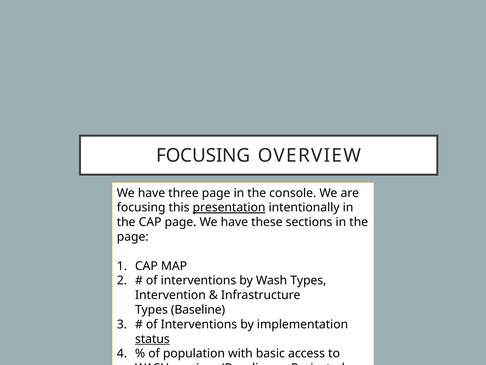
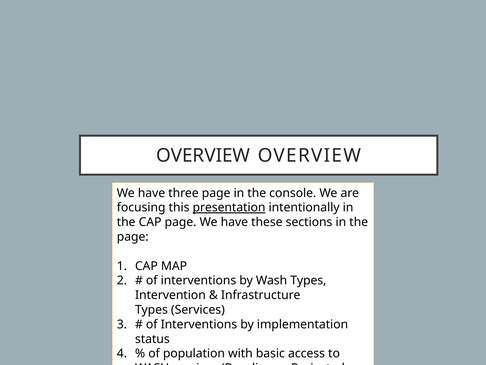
FOCUSING: FOCUSING -> OVERVIEW (203, 155)
Types Baseline: Baseline -> Services (198, 309)
status underline: present -> none (152, 339)
